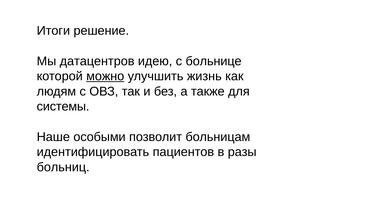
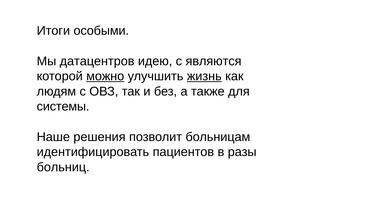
решение: решение -> особыми (101, 31)
больнице: больнице -> являются (214, 61)
жизнь underline: none -> present (204, 76)
особыми: особыми -> решения (99, 137)
